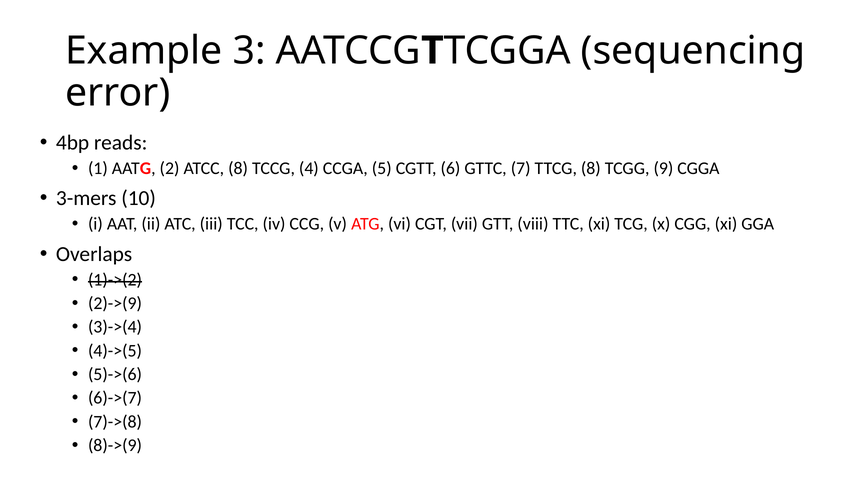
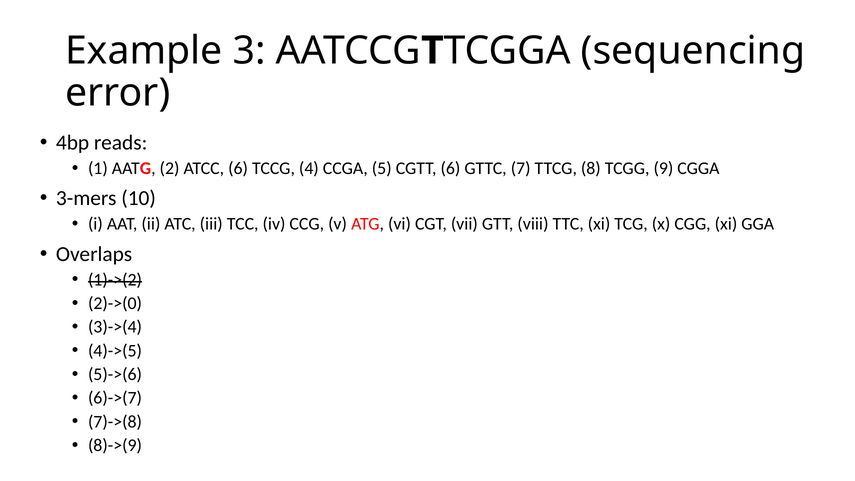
ATCC 8: 8 -> 6 (238, 168)
2)->(9: 2)->(9 -> 2)->(0 (115, 303)
